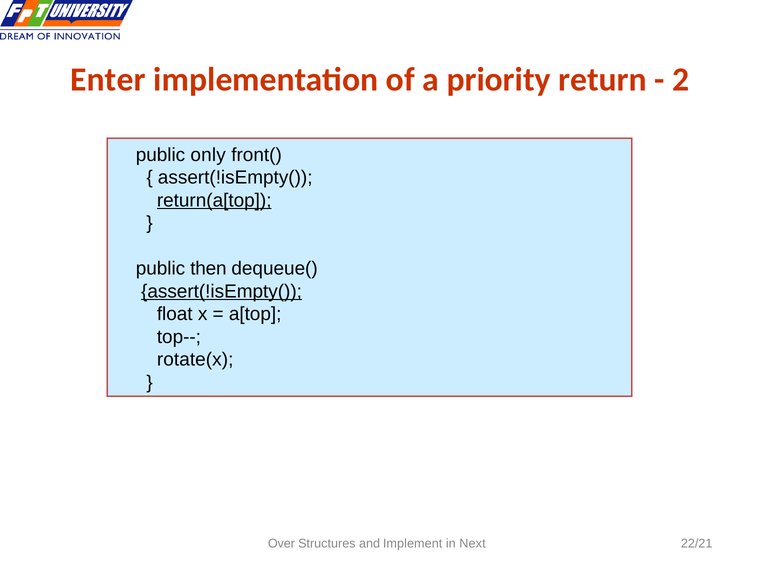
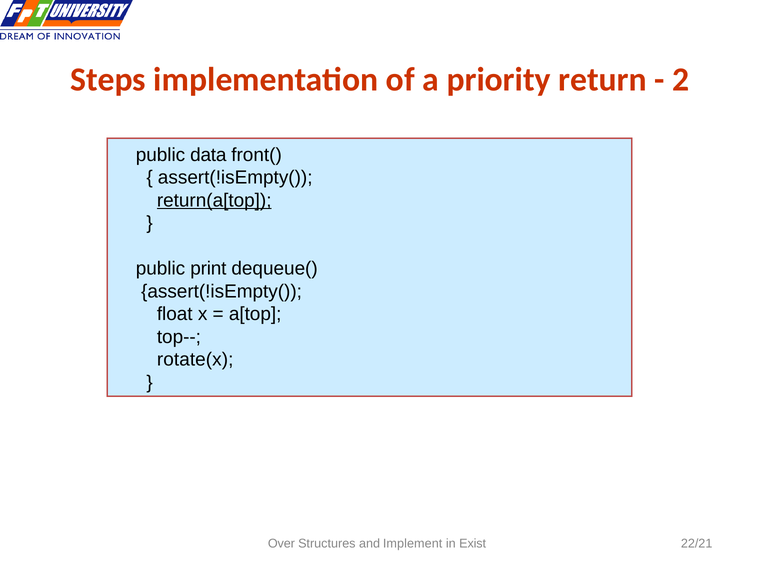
Enter: Enter -> Steps (108, 79)
only: only -> data (208, 155)
then: then -> print (208, 268)
assert(!isEmpty( underline: present -> none (222, 291)
Next: Next -> Exist (473, 543)
